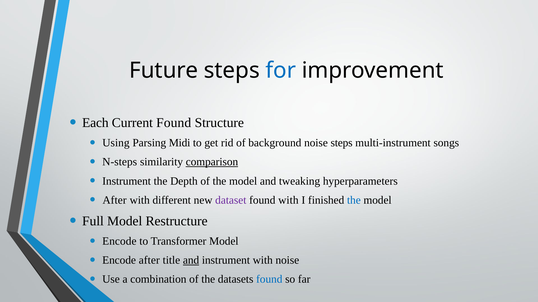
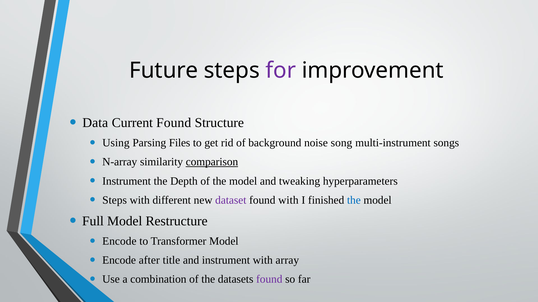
for colour: blue -> purple (281, 70)
Each: Each -> Data (95, 123)
Midi: Midi -> Files (180, 143)
noise steps: steps -> song (342, 143)
N-steps: N-steps -> N-array (120, 162)
After: After -> Steps (115, 200)
and underline: present -> none (191, 261)
with noise: noise -> array (287, 261)
found colour: blue -> purple (269, 280)
